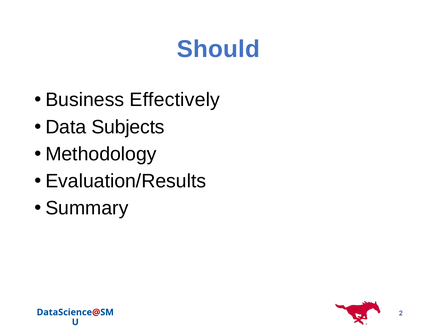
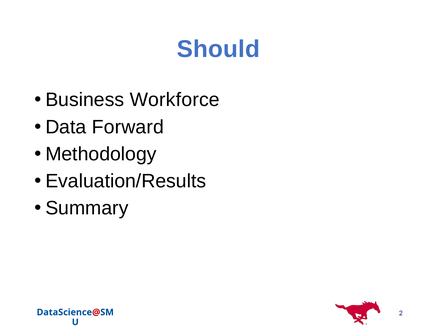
Effectively: Effectively -> Workforce (175, 100)
Subjects: Subjects -> Forward (128, 127)
